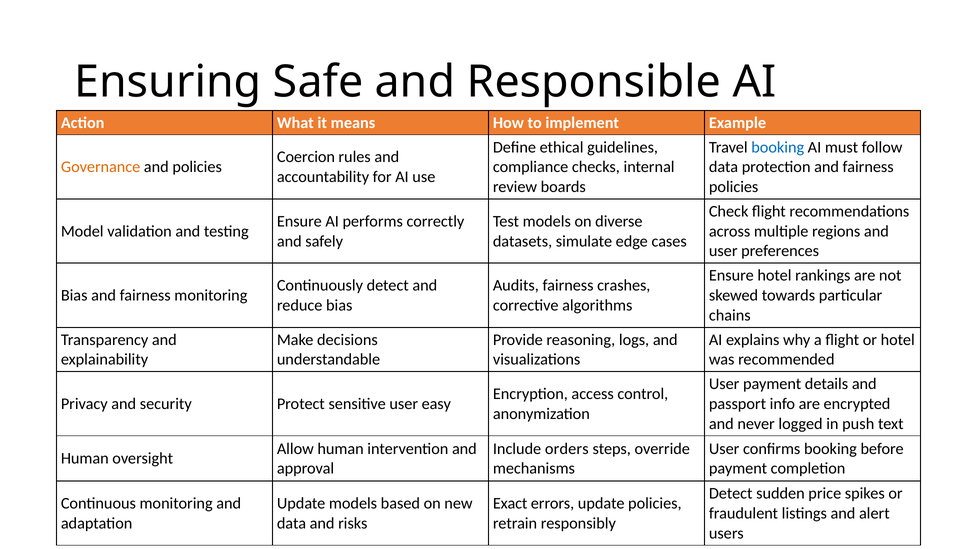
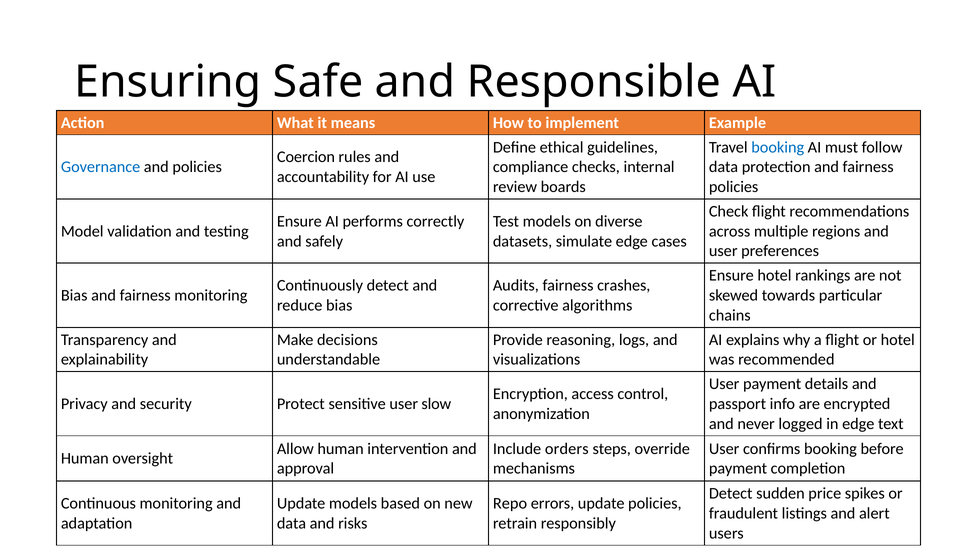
Governance colour: orange -> blue (101, 167)
easy: easy -> slow (436, 404)
in push: push -> edge (858, 424)
Exact: Exact -> Repo (510, 504)
